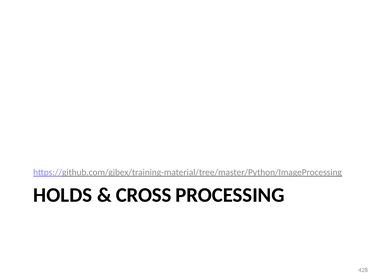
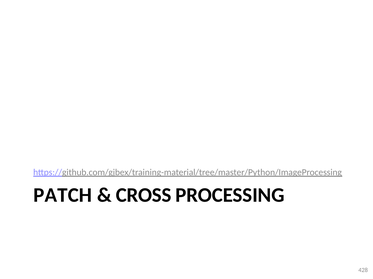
HOLDS: HOLDS -> PATCH (63, 196)
